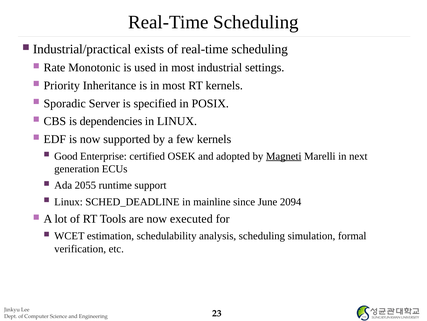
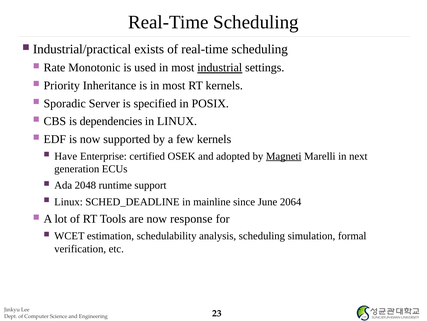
industrial underline: none -> present (220, 68)
Good: Good -> Have (66, 156)
2055: 2055 -> 2048 (85, 185)
2094: 2094 -> 2064 (291, 201)
executed: executed -> response (191, 219)
